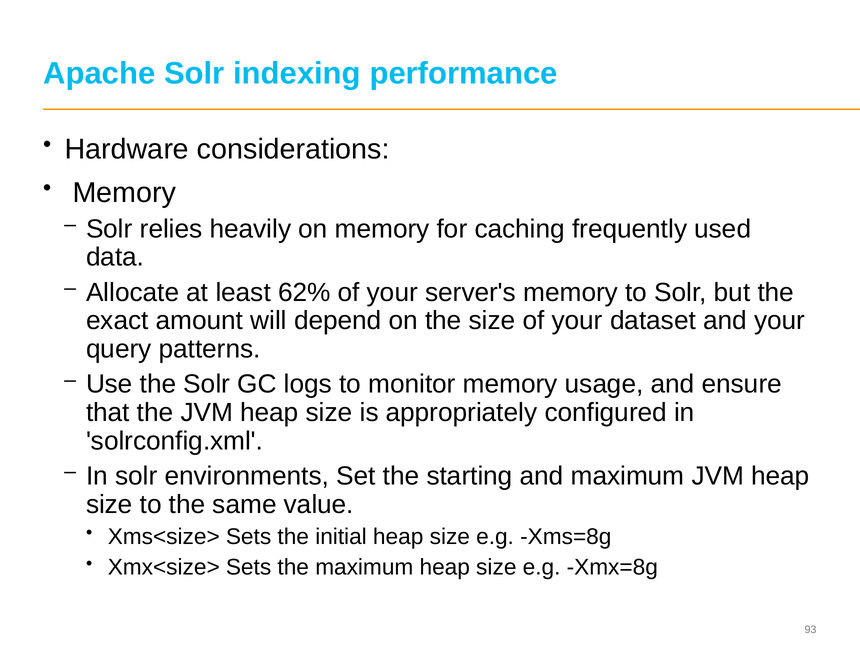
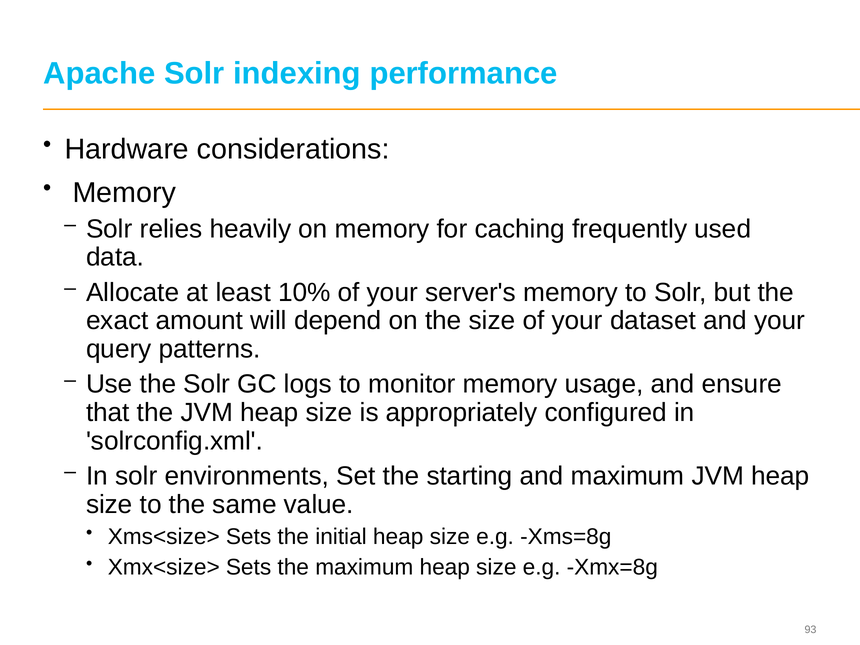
62%: 62% -> 10% (304, 292)
